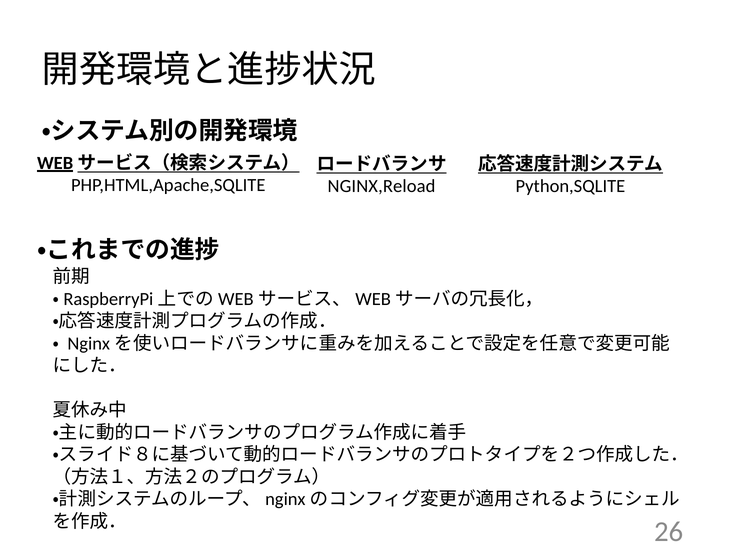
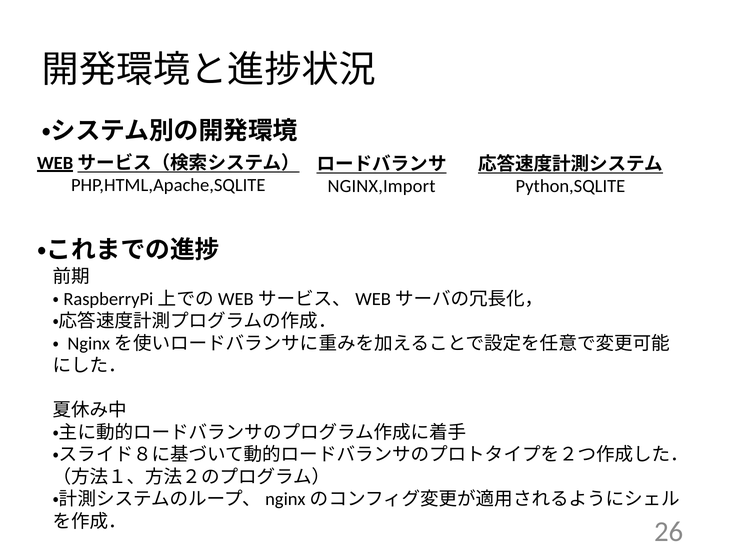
NGINX,Reload: NGINX,Reload -> NGINX,Import (382, 187)
